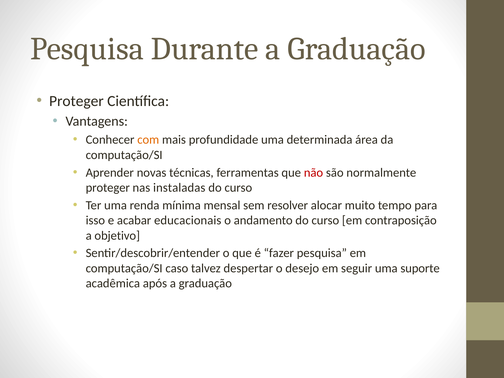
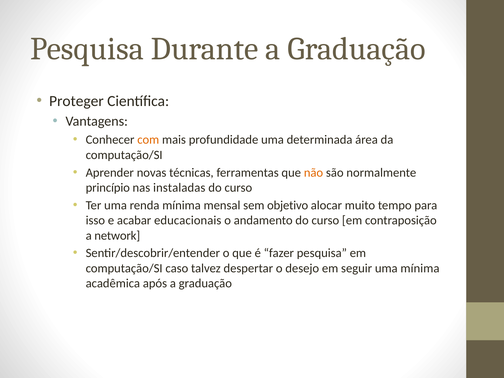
não colour: red -> orange (313, 173)
proteger: proteger -> princípio (108, 188)
resolver: resolver -> objetivo (288, 205)
objetivo: objetivo -> network (117, 236)
uma suporte: suporte -> mínima (420, 268)
